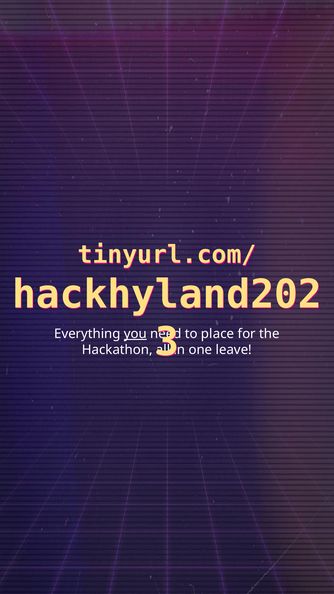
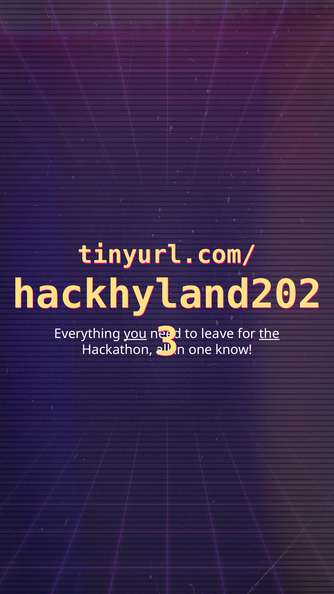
place: place -> leave (218, 334)
the underline: none -> present (269, 334)
leave: leave -> know (234, 350)
